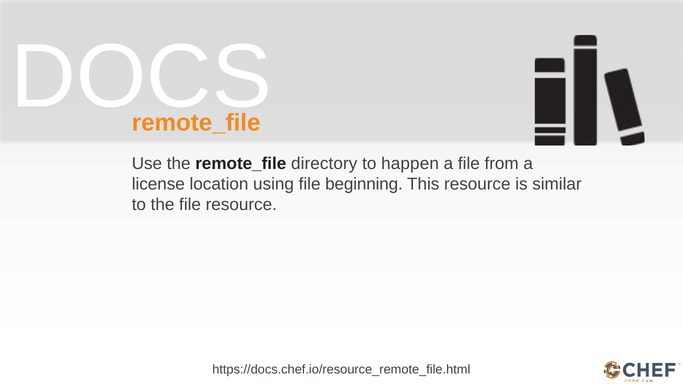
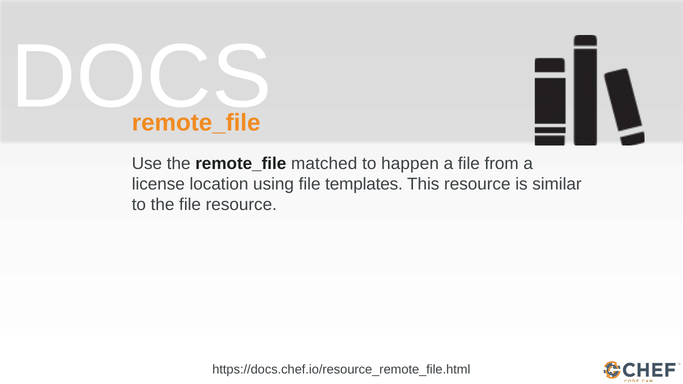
directory: directory -> matched (324, 164)
beginning: beginning -> templates (364, 184)
